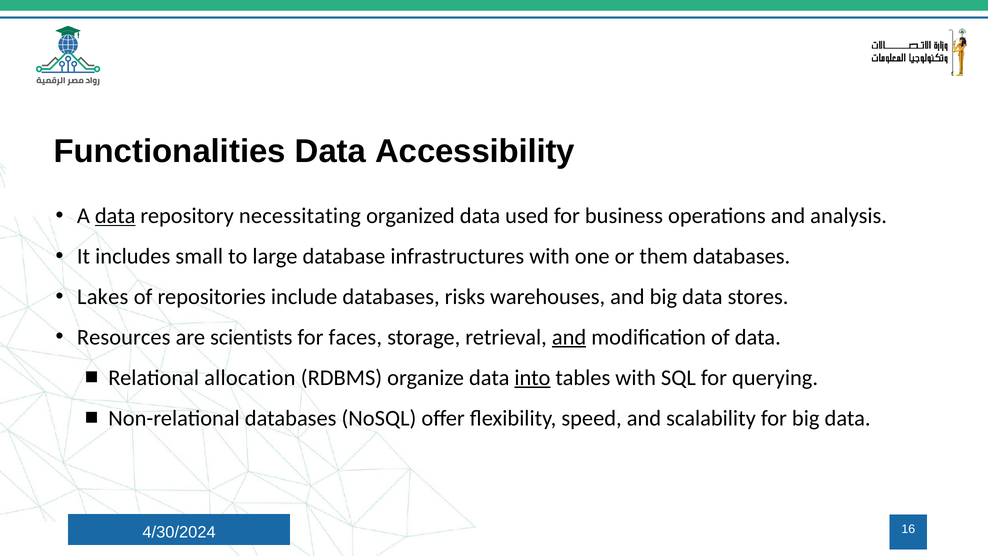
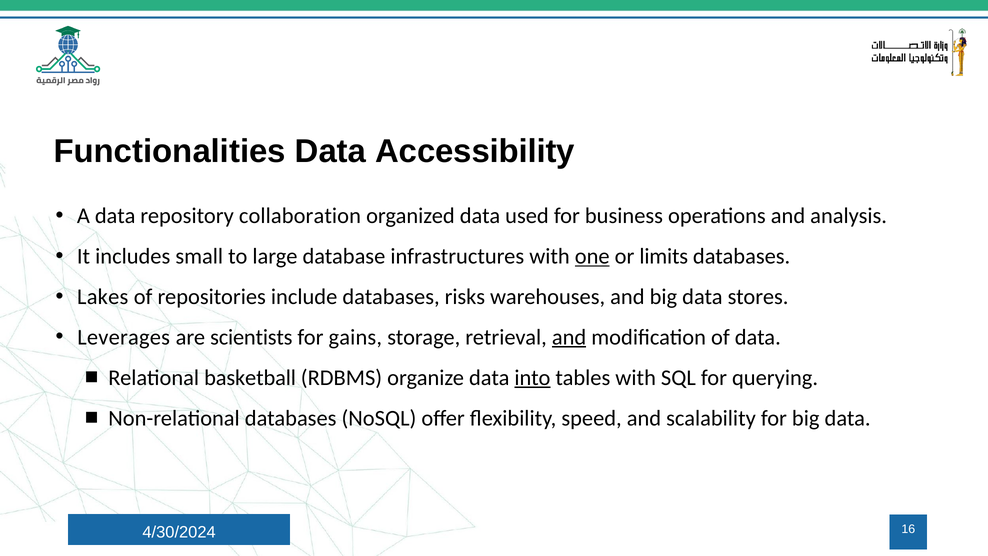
data underline: present -> none (115, 216)
necessitating: necessitating -> collaboration (300, 216)
one underline: none -> present (592, 256)
them: them -> limits (664, 256)
Resources: Resources -> Leverages (124, 337)
faces: faces -> gains (355, 337)
allocation: allocation -> basketball (250, 378)
